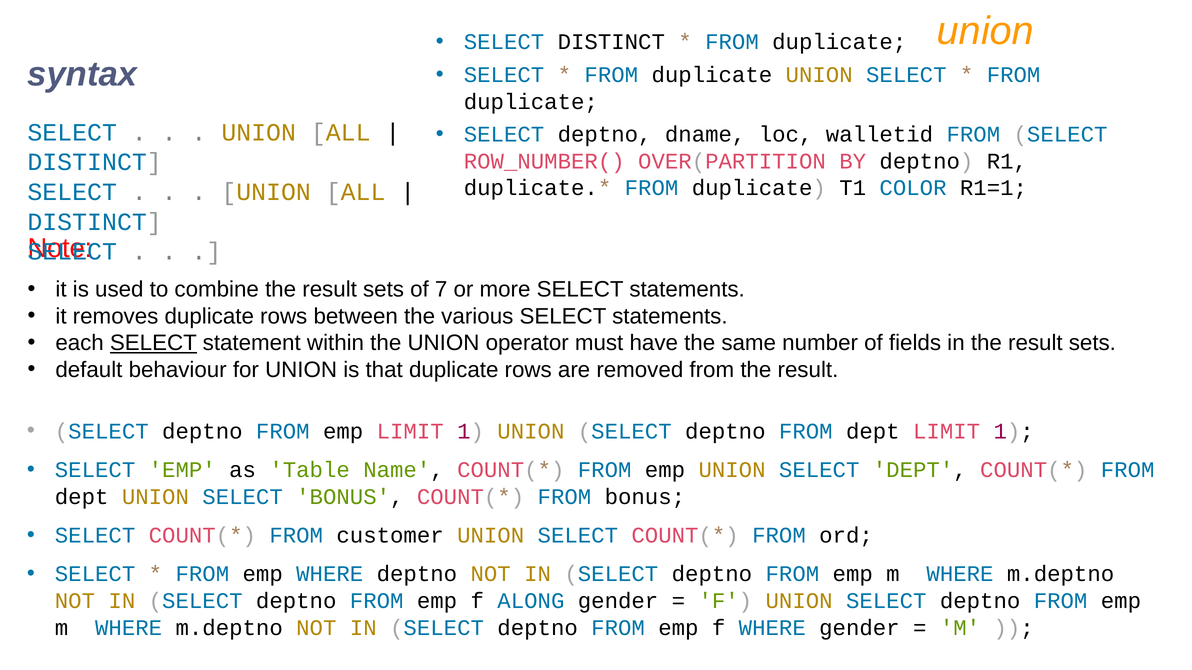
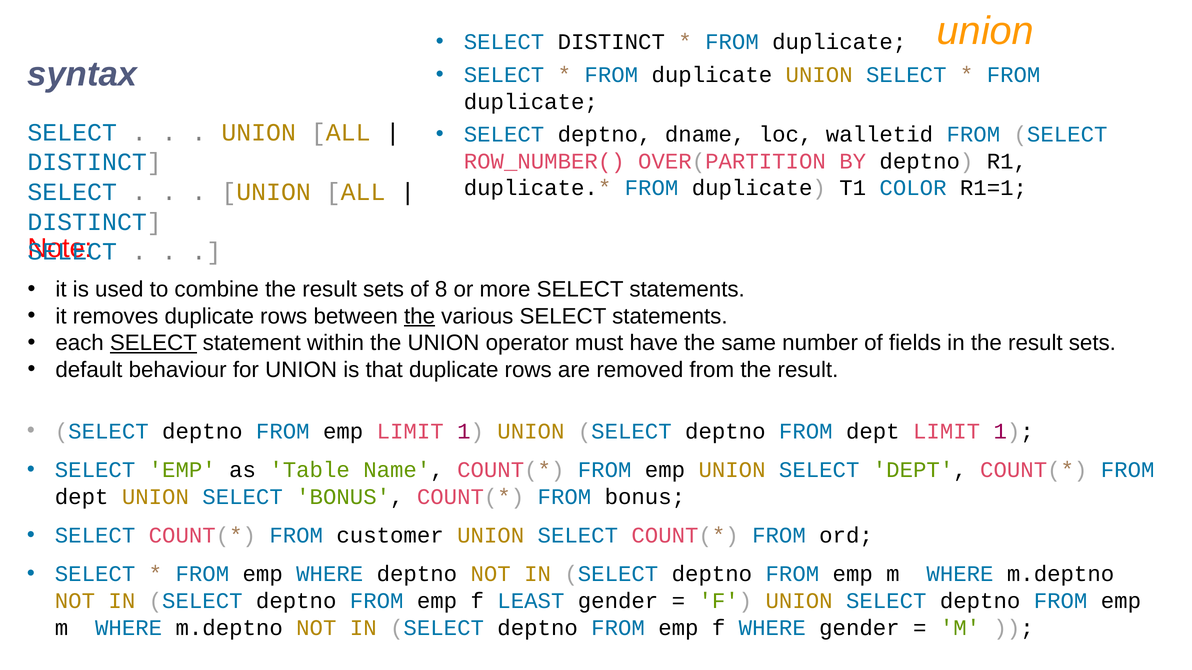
7: 7 -> 8 (441, 290)
the underline: none -> present (420, 316)
ALONG: ALONG -> LEAST (531, 601)
